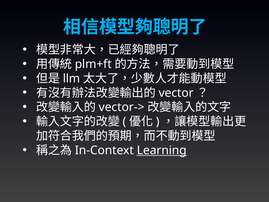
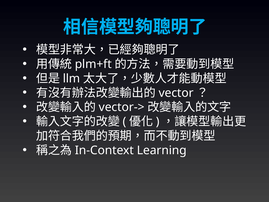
Learning underline: present -> none (162, 150)
